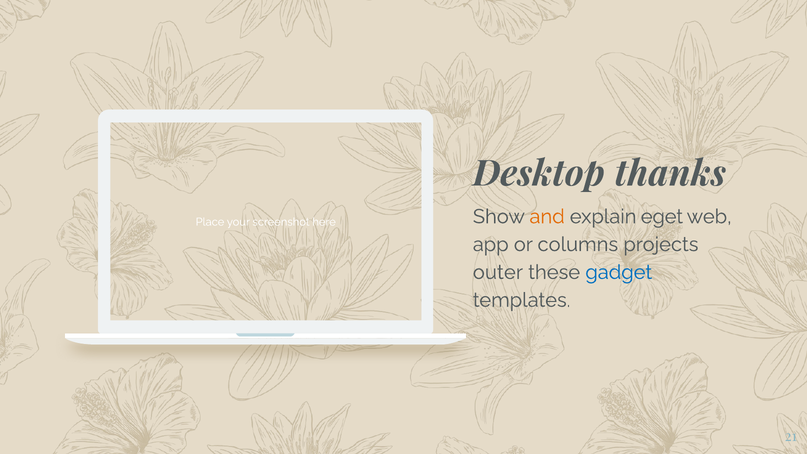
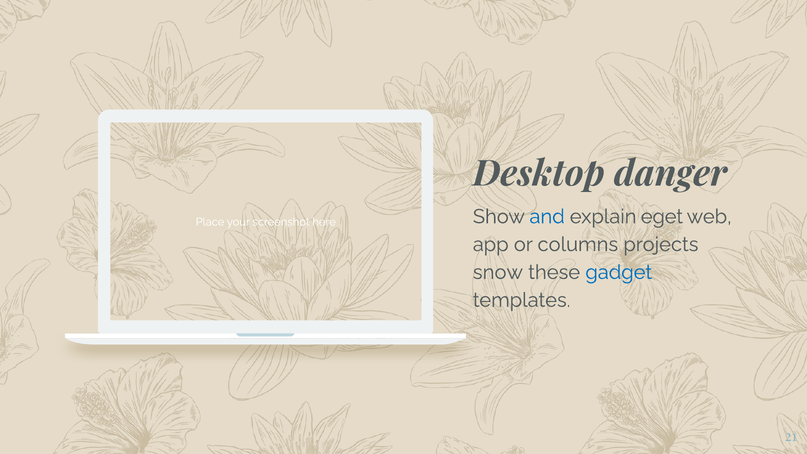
thanks: thanks -> danger (670, 174)
and colour: orange -> blue (547, 217)
outer: outer -> snow (498, 272)
